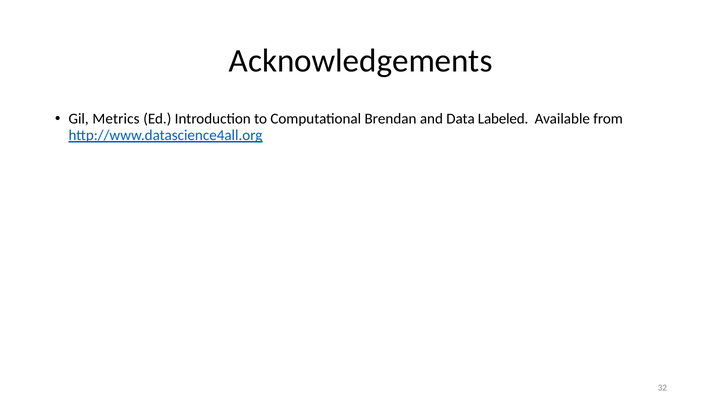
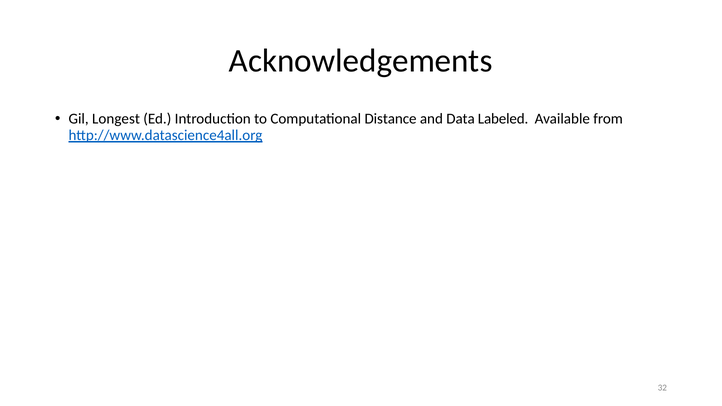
Metrics: Metrics -> Longest (116, 119)
Brendan: Brendan -> Distance (391, 119)
